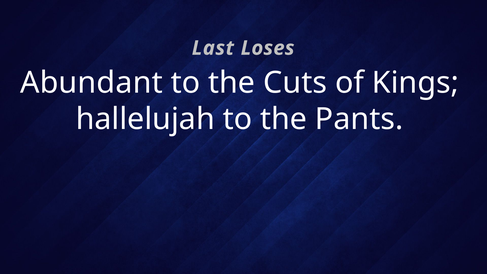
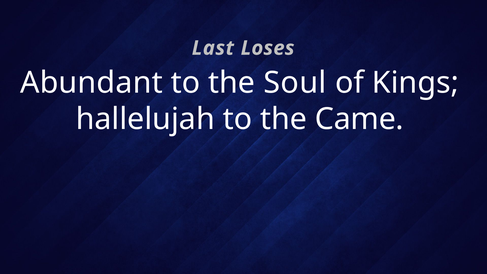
Cuts: Cuts -> Soul (295, 83)
Pants: Pants -> Came (359, 119)
